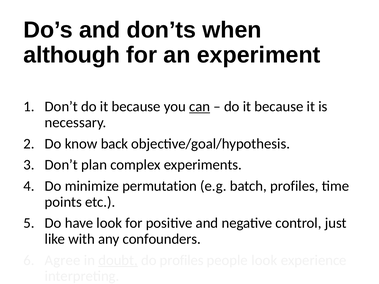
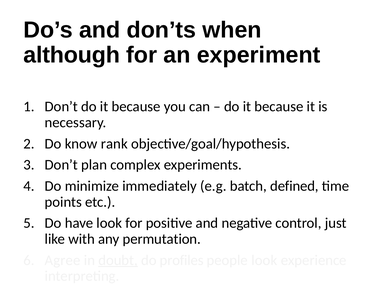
can underline: present -> none (200, 107)
back: back -> rank (114, 144)
permutation: permutation -> immediately (160, 186)
batch profiles: profiles -> defined (294, 186)
confounders: confounders -> permutation (162, 239)
